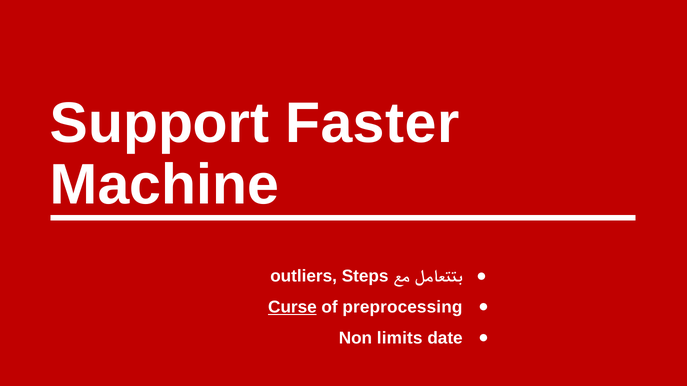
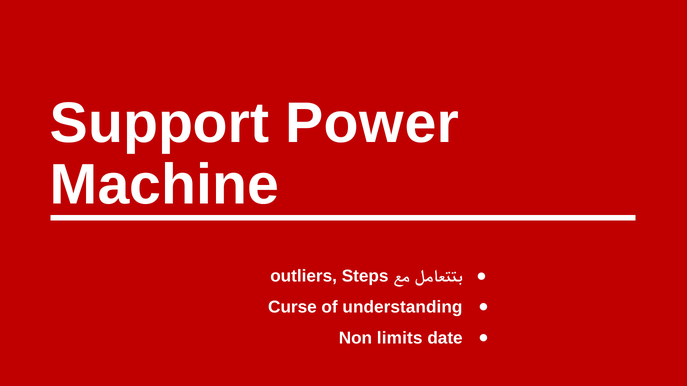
Faster: Faster -> Power (372, 123)
Curse underline: present -> none (292, 308)
preprocessing: preprocessing -> understanding (402, 308)
